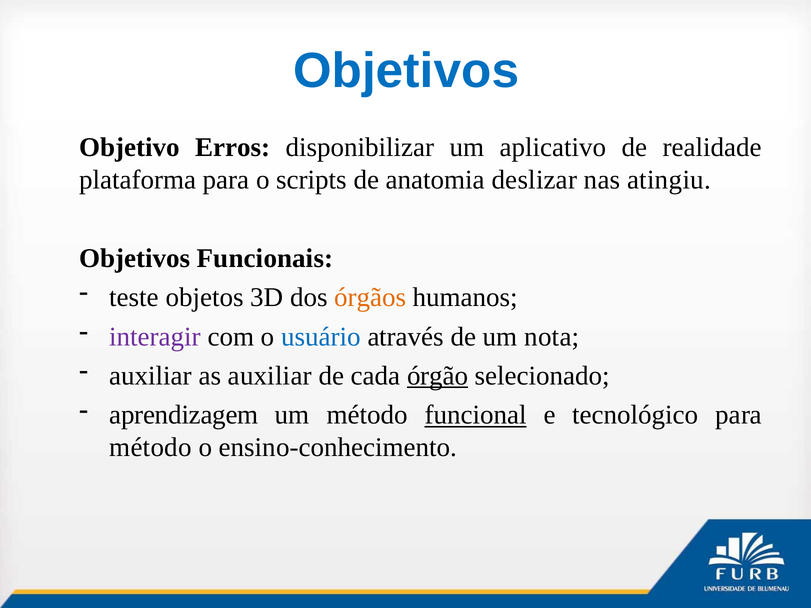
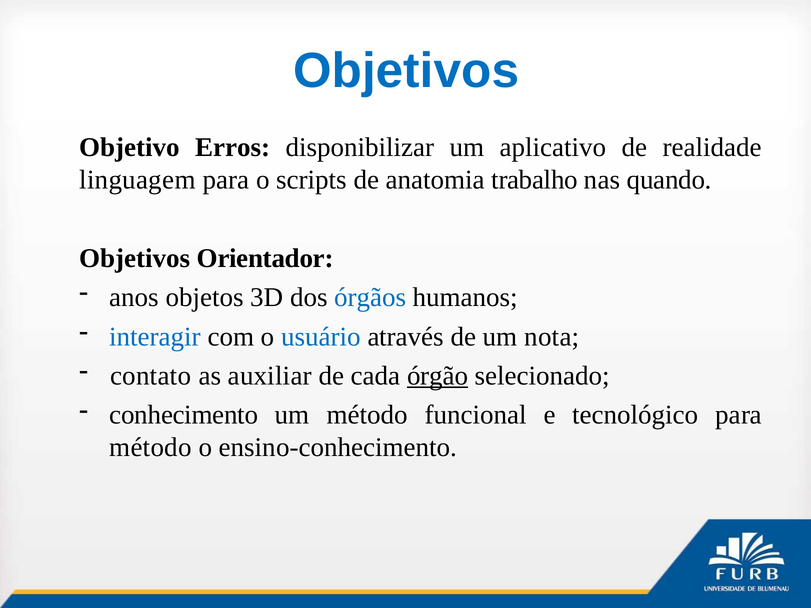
plataforma: plataforma -> linguagem (137, 180)
deslizar: deslizar -> trabalho (535, 180)
atingiu: atingiu -> quando (669, 180)
Funcionais: Funcionais -> Orientador (265, 258)
teste: teste -> anos (134, 298)
órgãos colour: orange -> blue (370, 298)
interagir colour: purple -> blue (155, 337)
auxiliar: auxiliar -> contato (151, 376)
aprendizagem: aprendizagem -> conhecimento (184, 415)
funcional underline: present -> none (476, 415)
